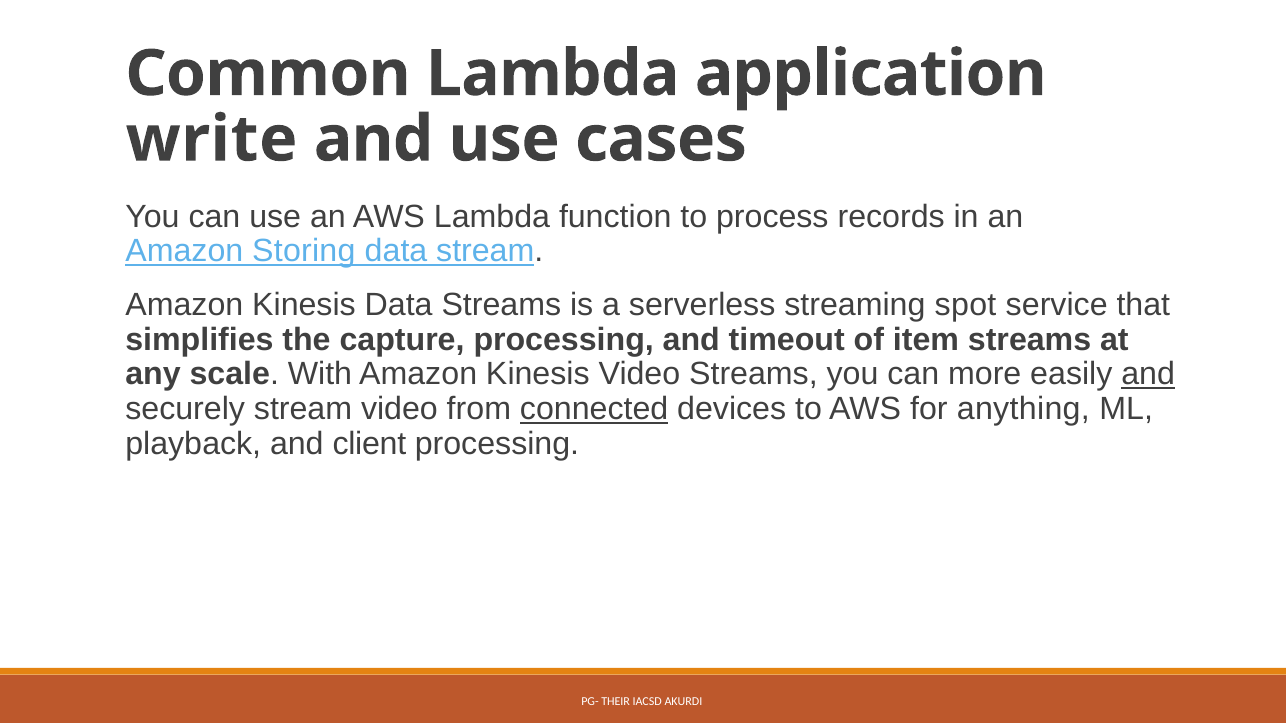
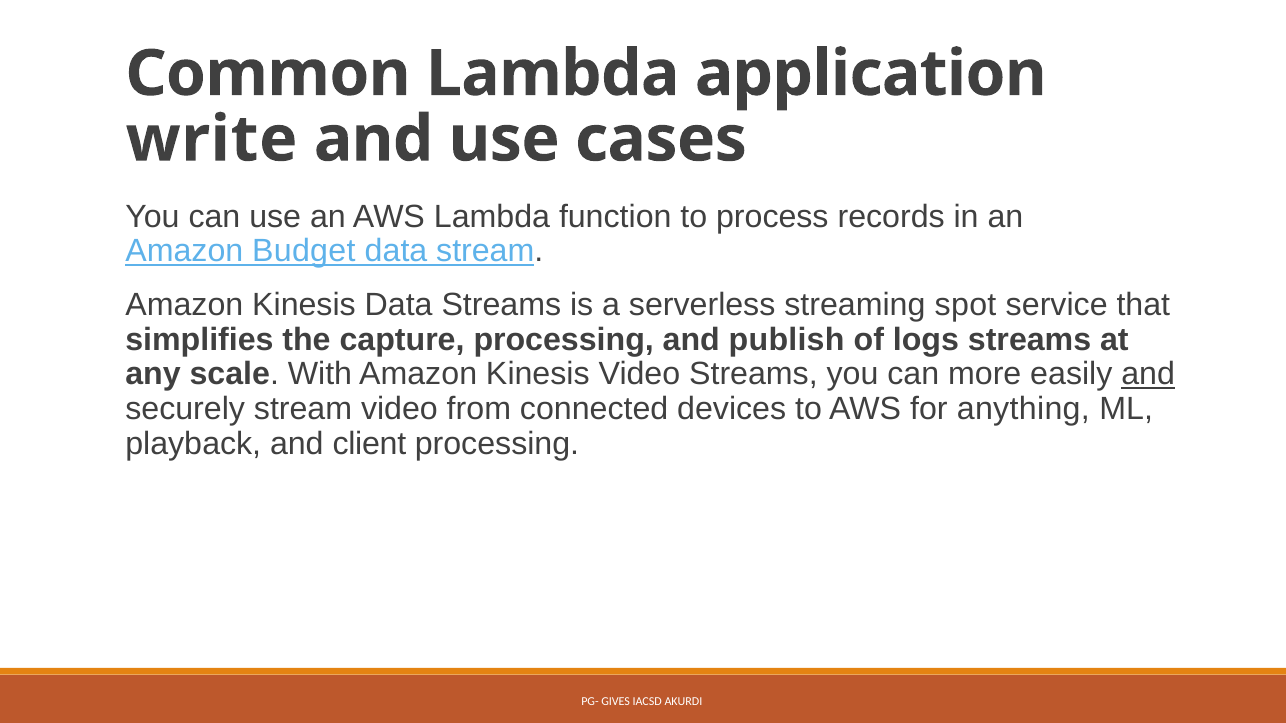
Storing: Storing -> Budget (304, 251)
timeout: timeout -> publish (787, 340)
item: item -> logs (926, 340)
connected underline: present -> none (594, 409)
THEIR: THEIR -> GIVES (616, 701)
